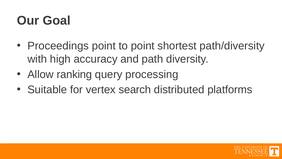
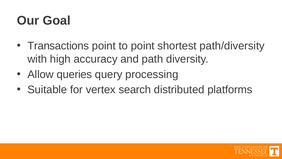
Proceedings: Proceedings -> Transactions (58, 46)
ranking: ranking -> queries (74, 74)
